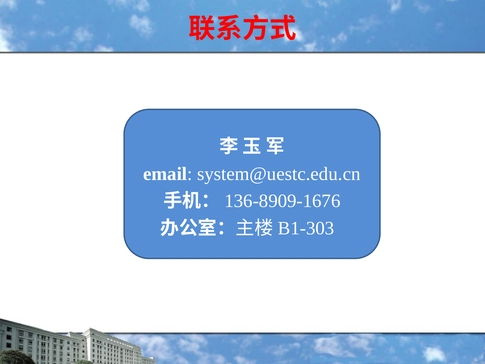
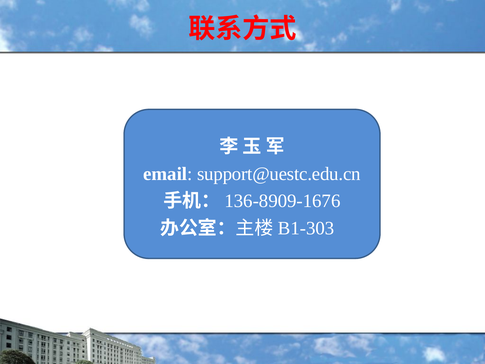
system@uestc.edu.cn: system@uestc.edu.cn -> support@uestc.edu.cn (279, 174)
